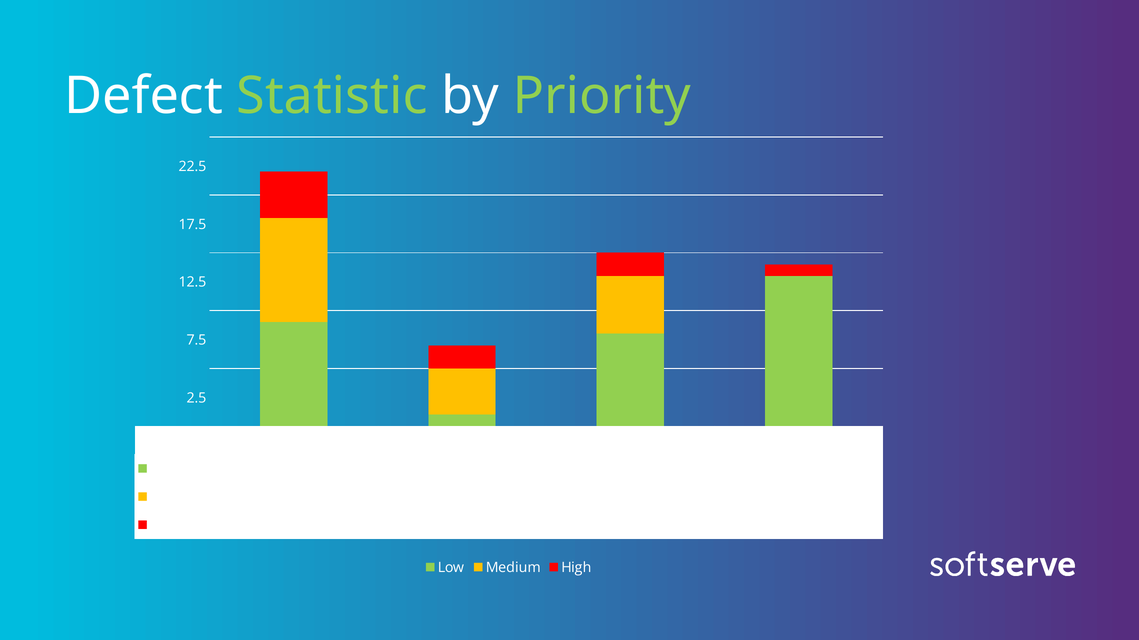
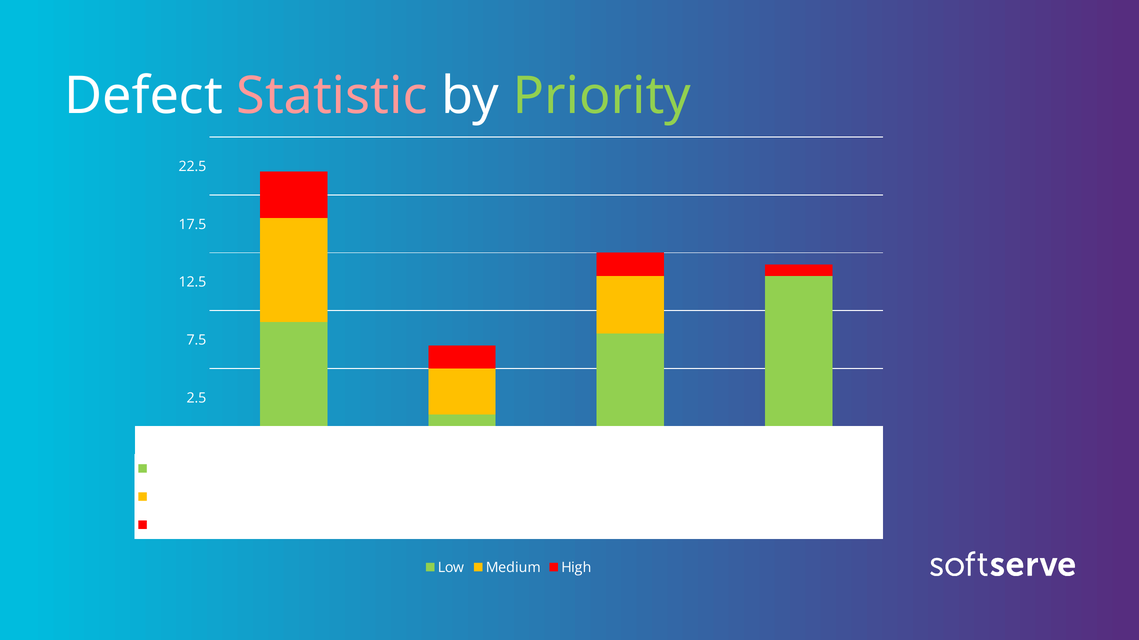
Statistic colour: light green -> pink (332, 96)
